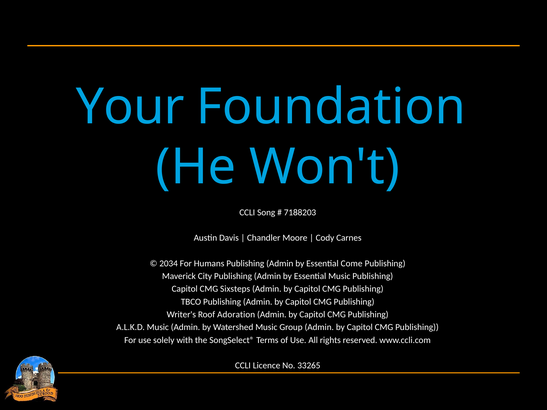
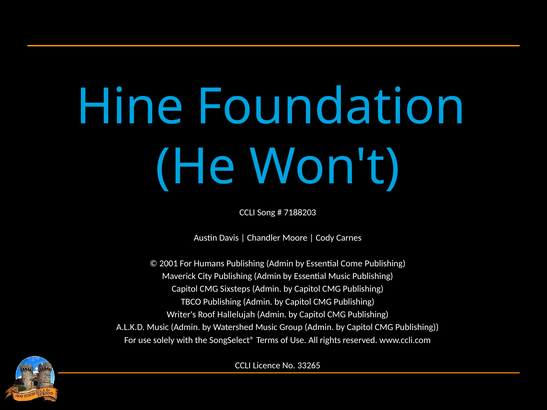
Your: Your -> Hine (130, 107)
2034: 2034 -> 2001 (169, 264)
Adoration: Adoration -> Hallelujah (236, 315)
